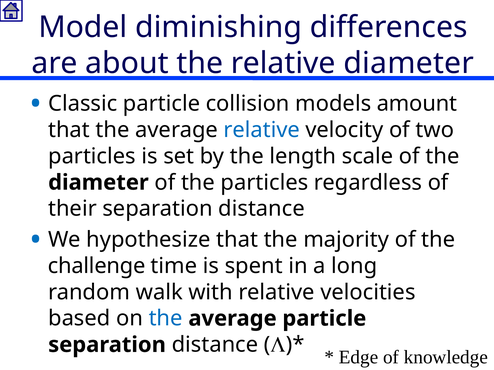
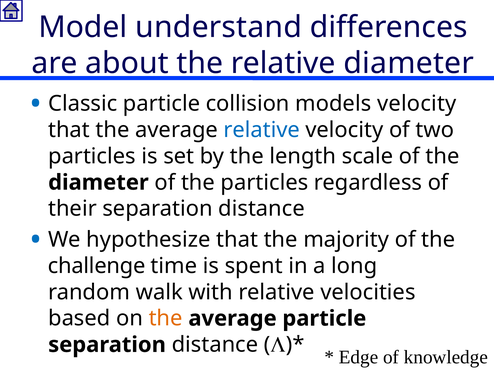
diminishing: diminishing -> understand (219, 27)
models amount: amount -> velocity (417, 104)
the colour: blue -> orange (166, 319)
